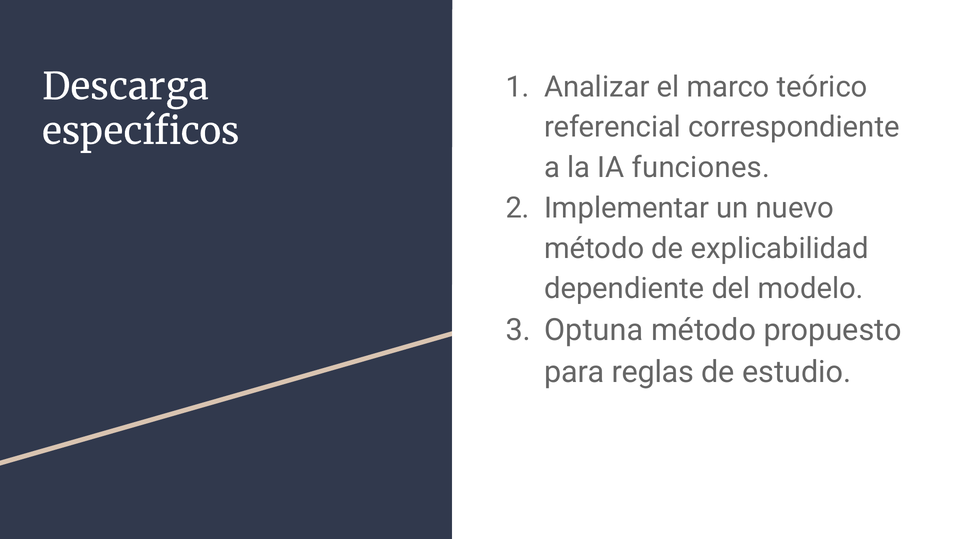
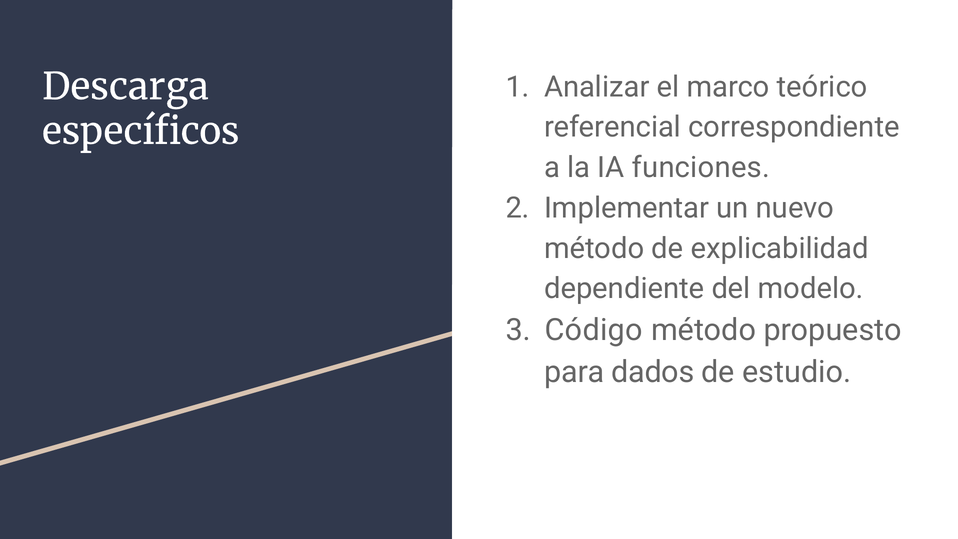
Optuna: Optuna -> Código (594, 330)
reglas: reglas -> dados (653, 372)
